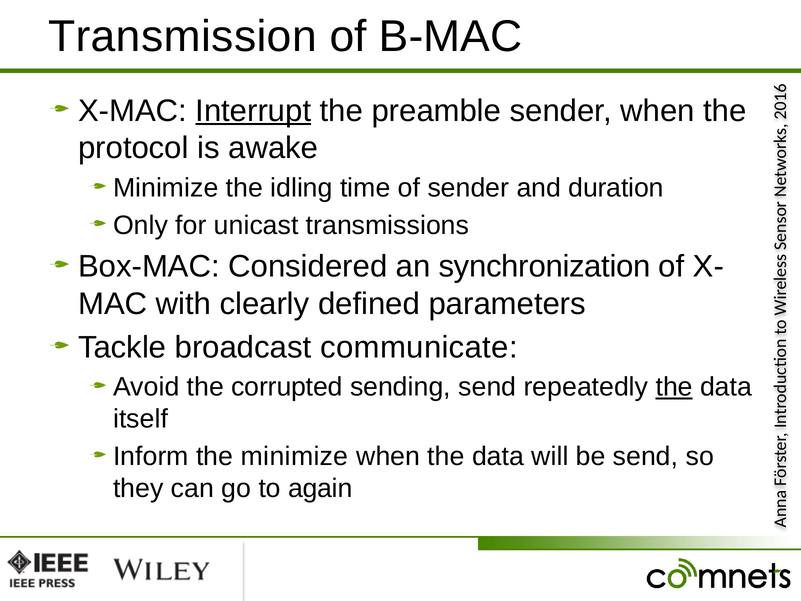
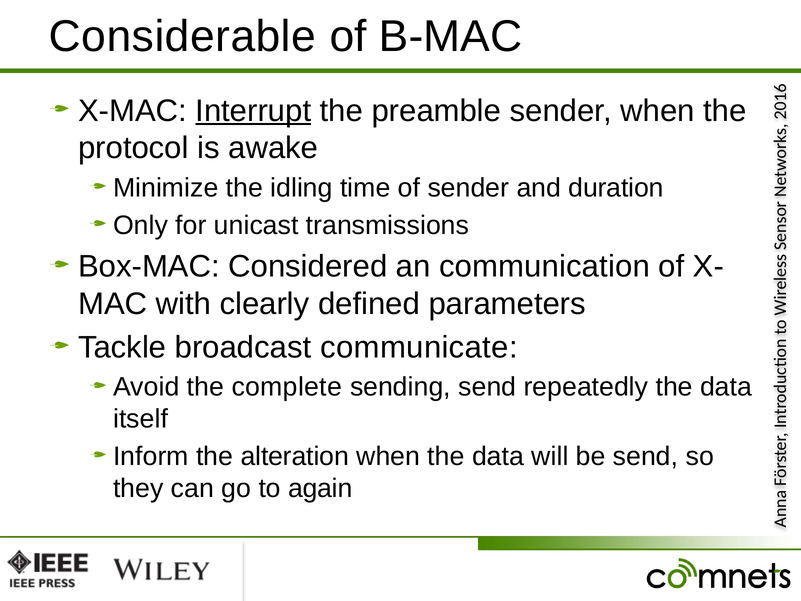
Transmission: Transmission -> Considerable (182, 37)
synchronization: synchronization -> communication (544, 266)
corrupted: corrupted -> complete (287, 387)
the underline: present -> none (674, 387)
the minimize: minimize -> alteration (295, 456)
